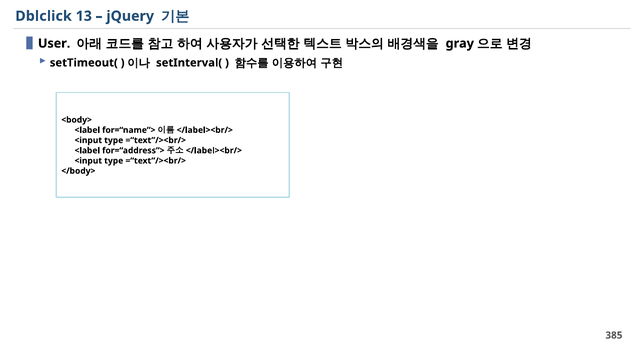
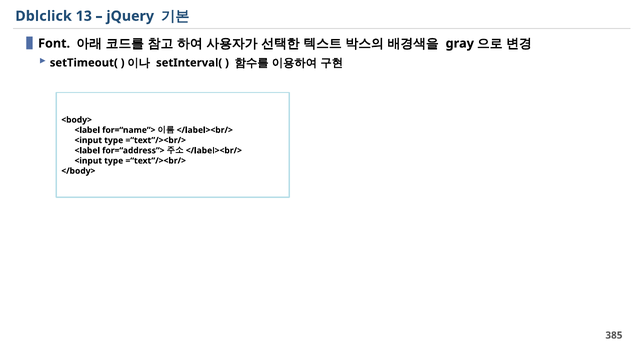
User: User -> Font (54, 43)
